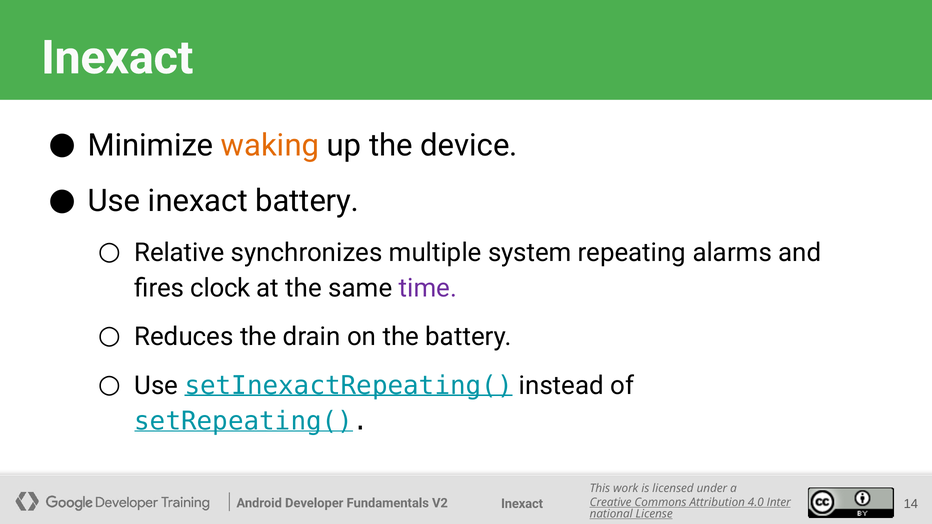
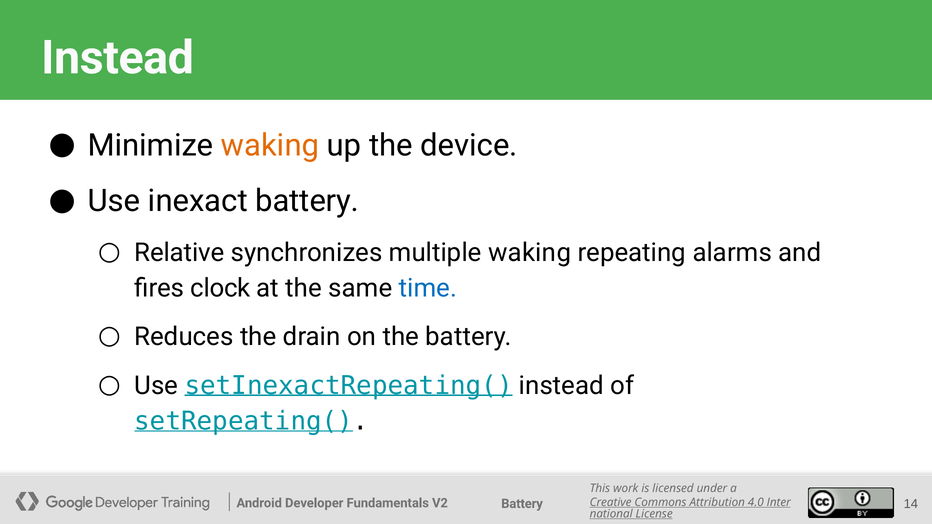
Inexact: Inexact -> Instead (117, 58)
multiple system: system -> waking (530, 253)
time colour: purple -> blue (428, 288)
Inexact: Inexact -> Battery (522, 504)
